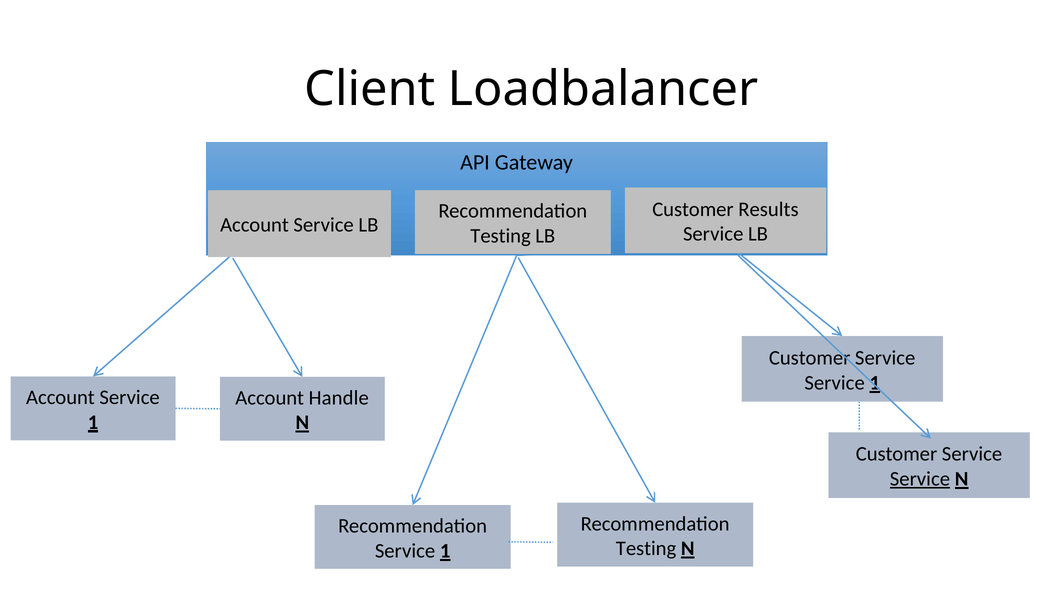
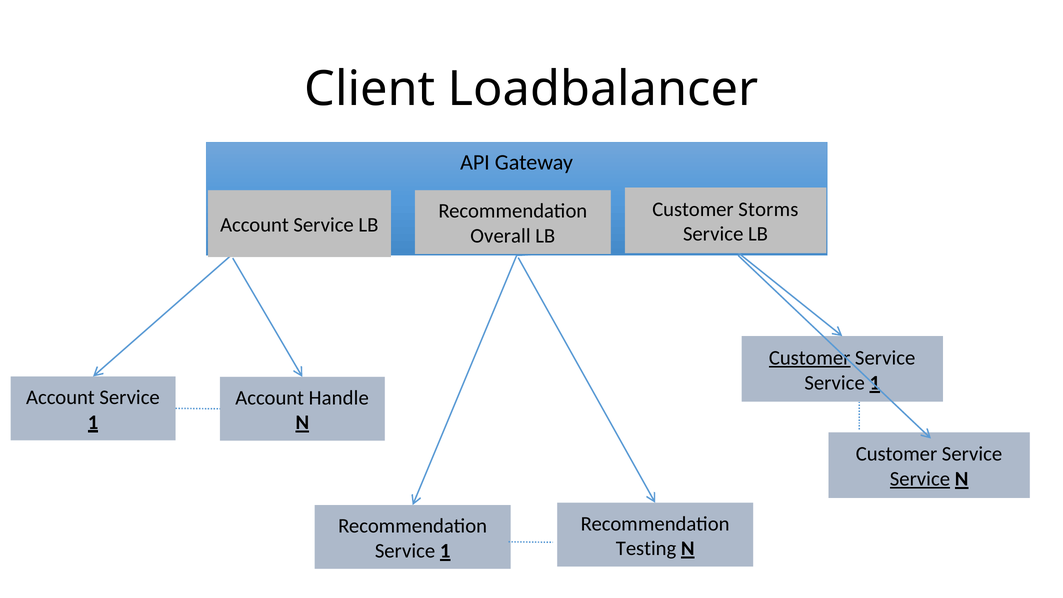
Results: Results -> Storms (768, 209)
Testing: Testing -> Overall (500, 236)
Customer underline: none -> present (810, 358)
